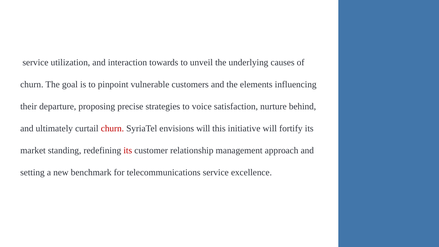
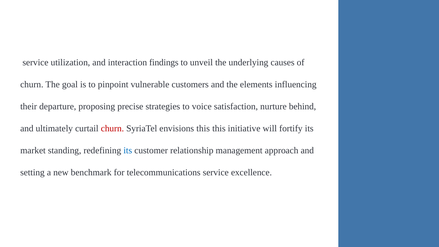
towards: towards -> findings (164, 63)
envisions will: will -> this (203, 128)
its colour: red -> blue (128, 150)
